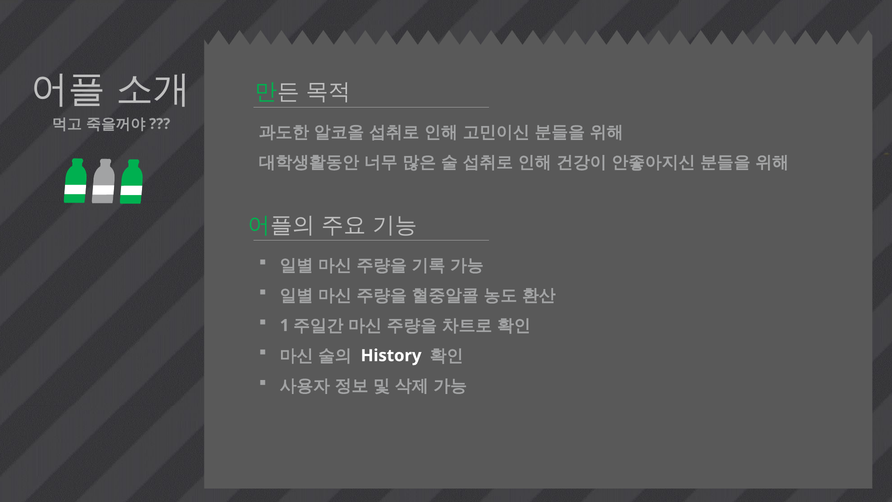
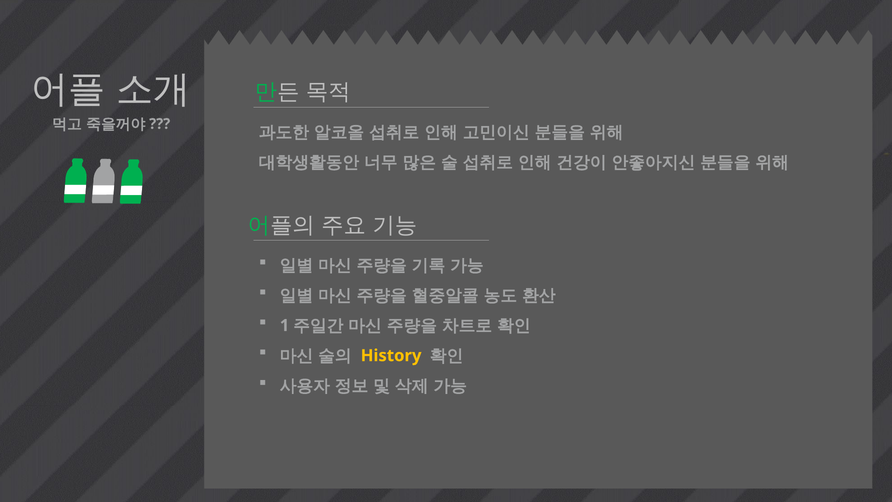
History colour: white -> yellow (391, 355)
